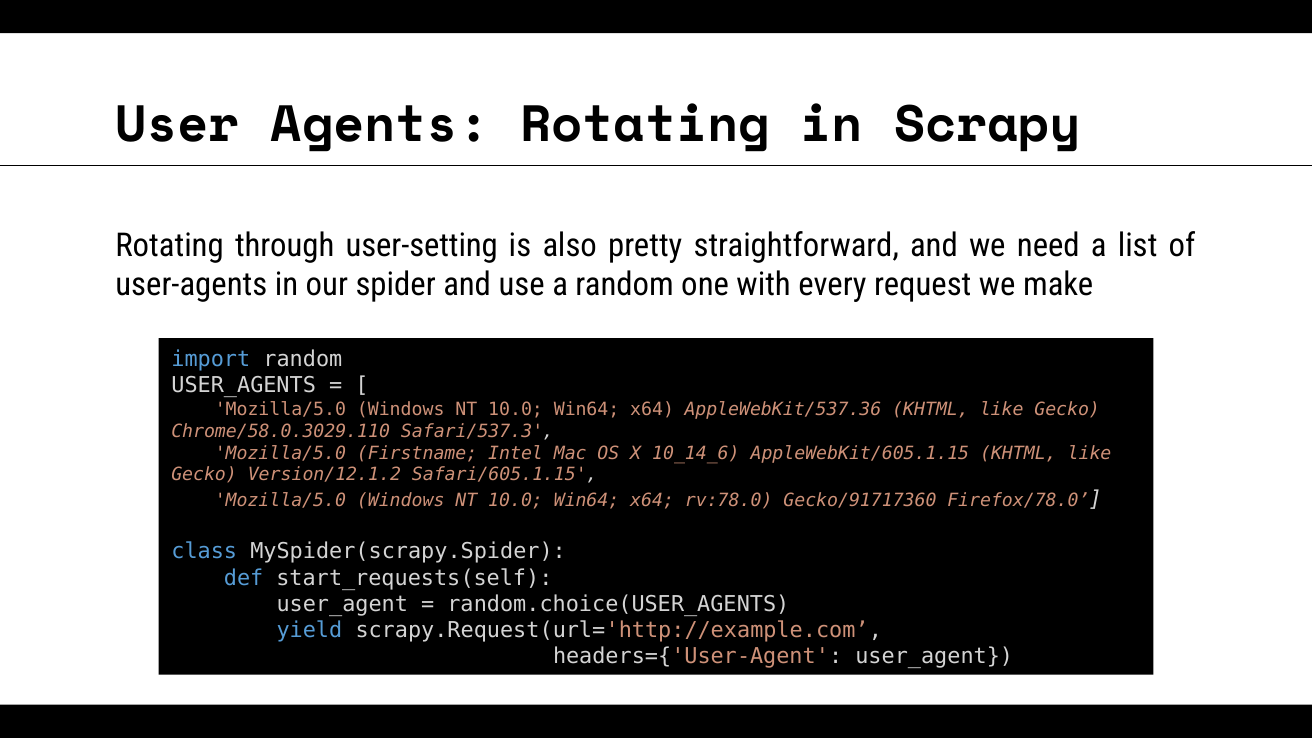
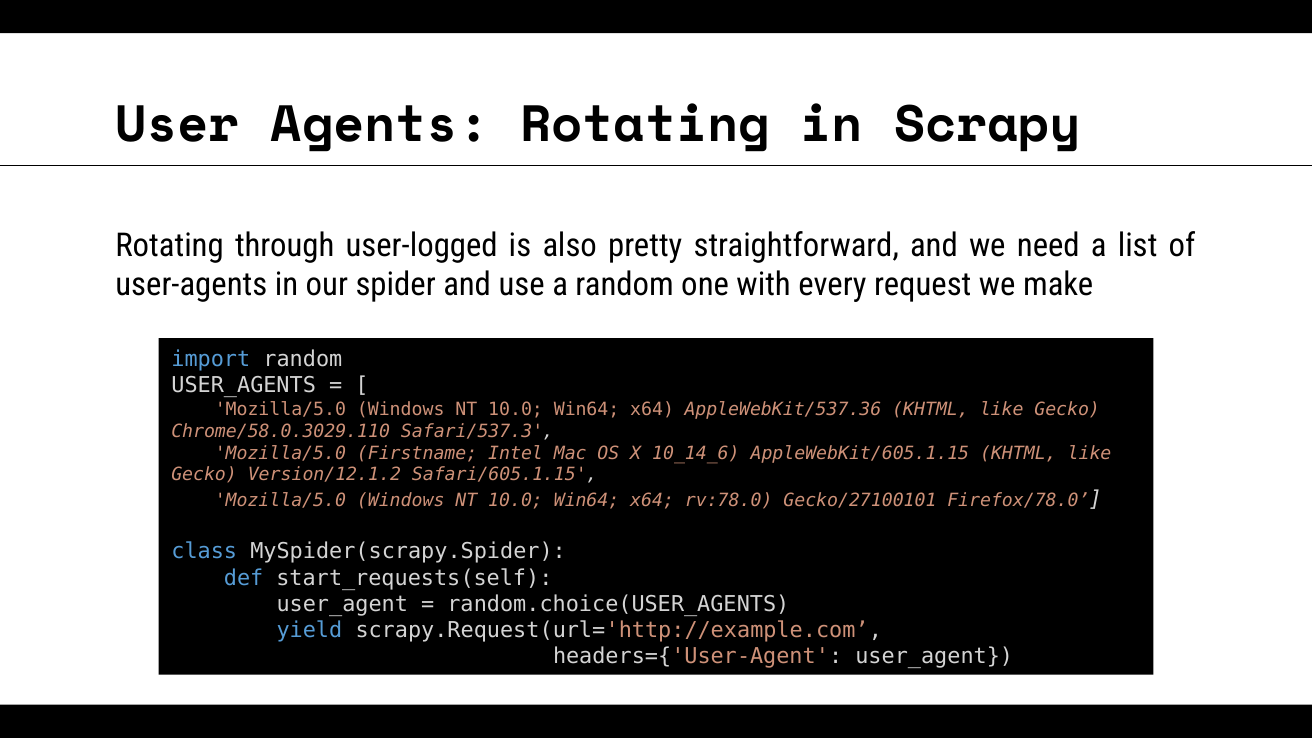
user-setting: user-setting -> user-logged (422, 246)
Gecko/91717360: Gecko/91717360 -> Gecko/27100101 (860, 500)
